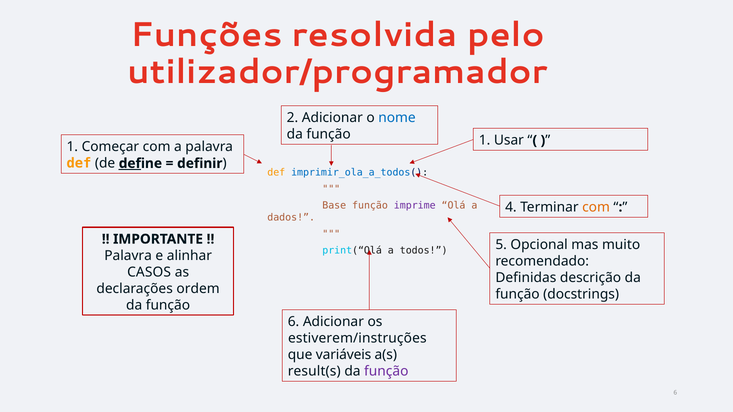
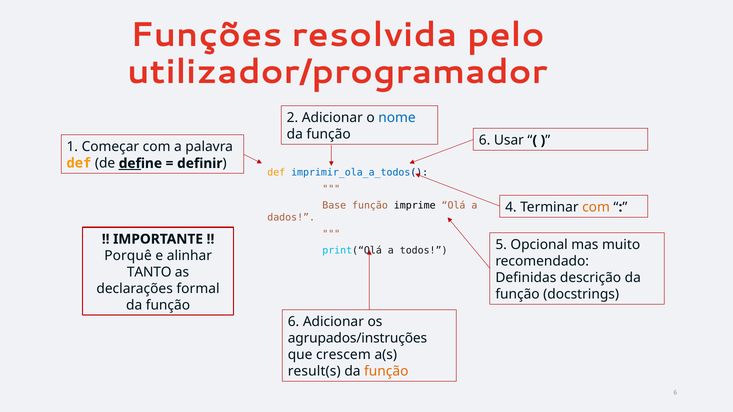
função 1: 1 -> 6 (485, 140)
imprime colour: purple -> black (415, 206)
Palavra: Palavra -> Porquê (128, 256)
CASOS: CASOS -> TANTO (149, 272)
ordem: ordem -> formal (198, 289)
estiverem/instruções: estiverem/instruções -> agrupados/instruções (357, 338)
variáveis: variáveis -> crescem (343, 355)
função colour: purple -> orange (386, 371)
